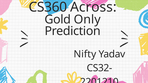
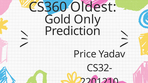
Across: Across -> Oldest (93, 7)
Nifty: Nifty -> Price (85, 54)
